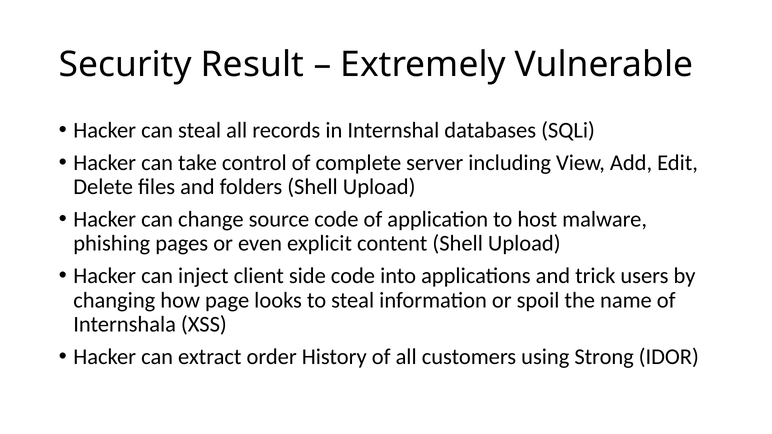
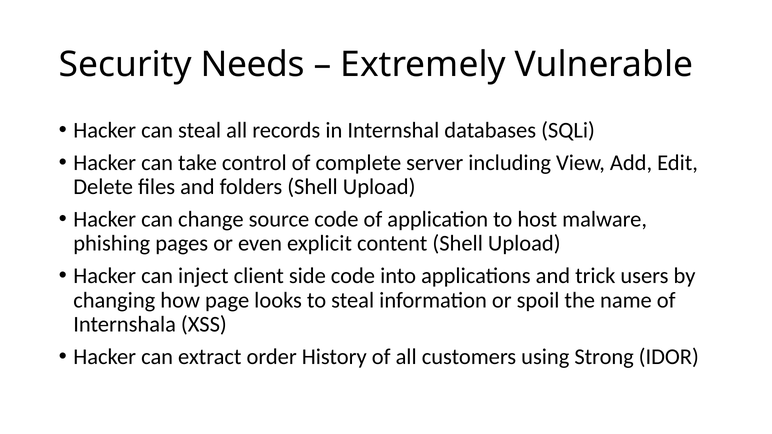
Result: Result -> Needs (253, 65)
